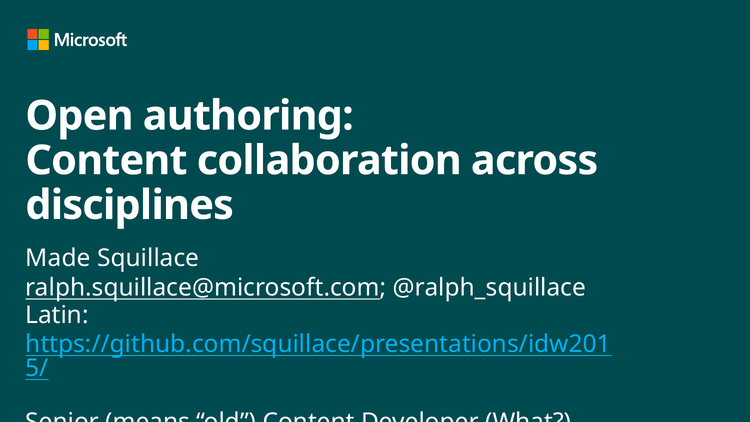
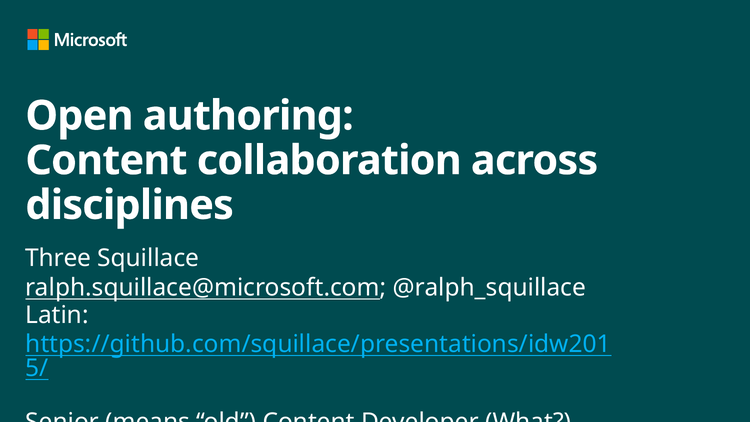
Made: Made -> Three (58, 258)
